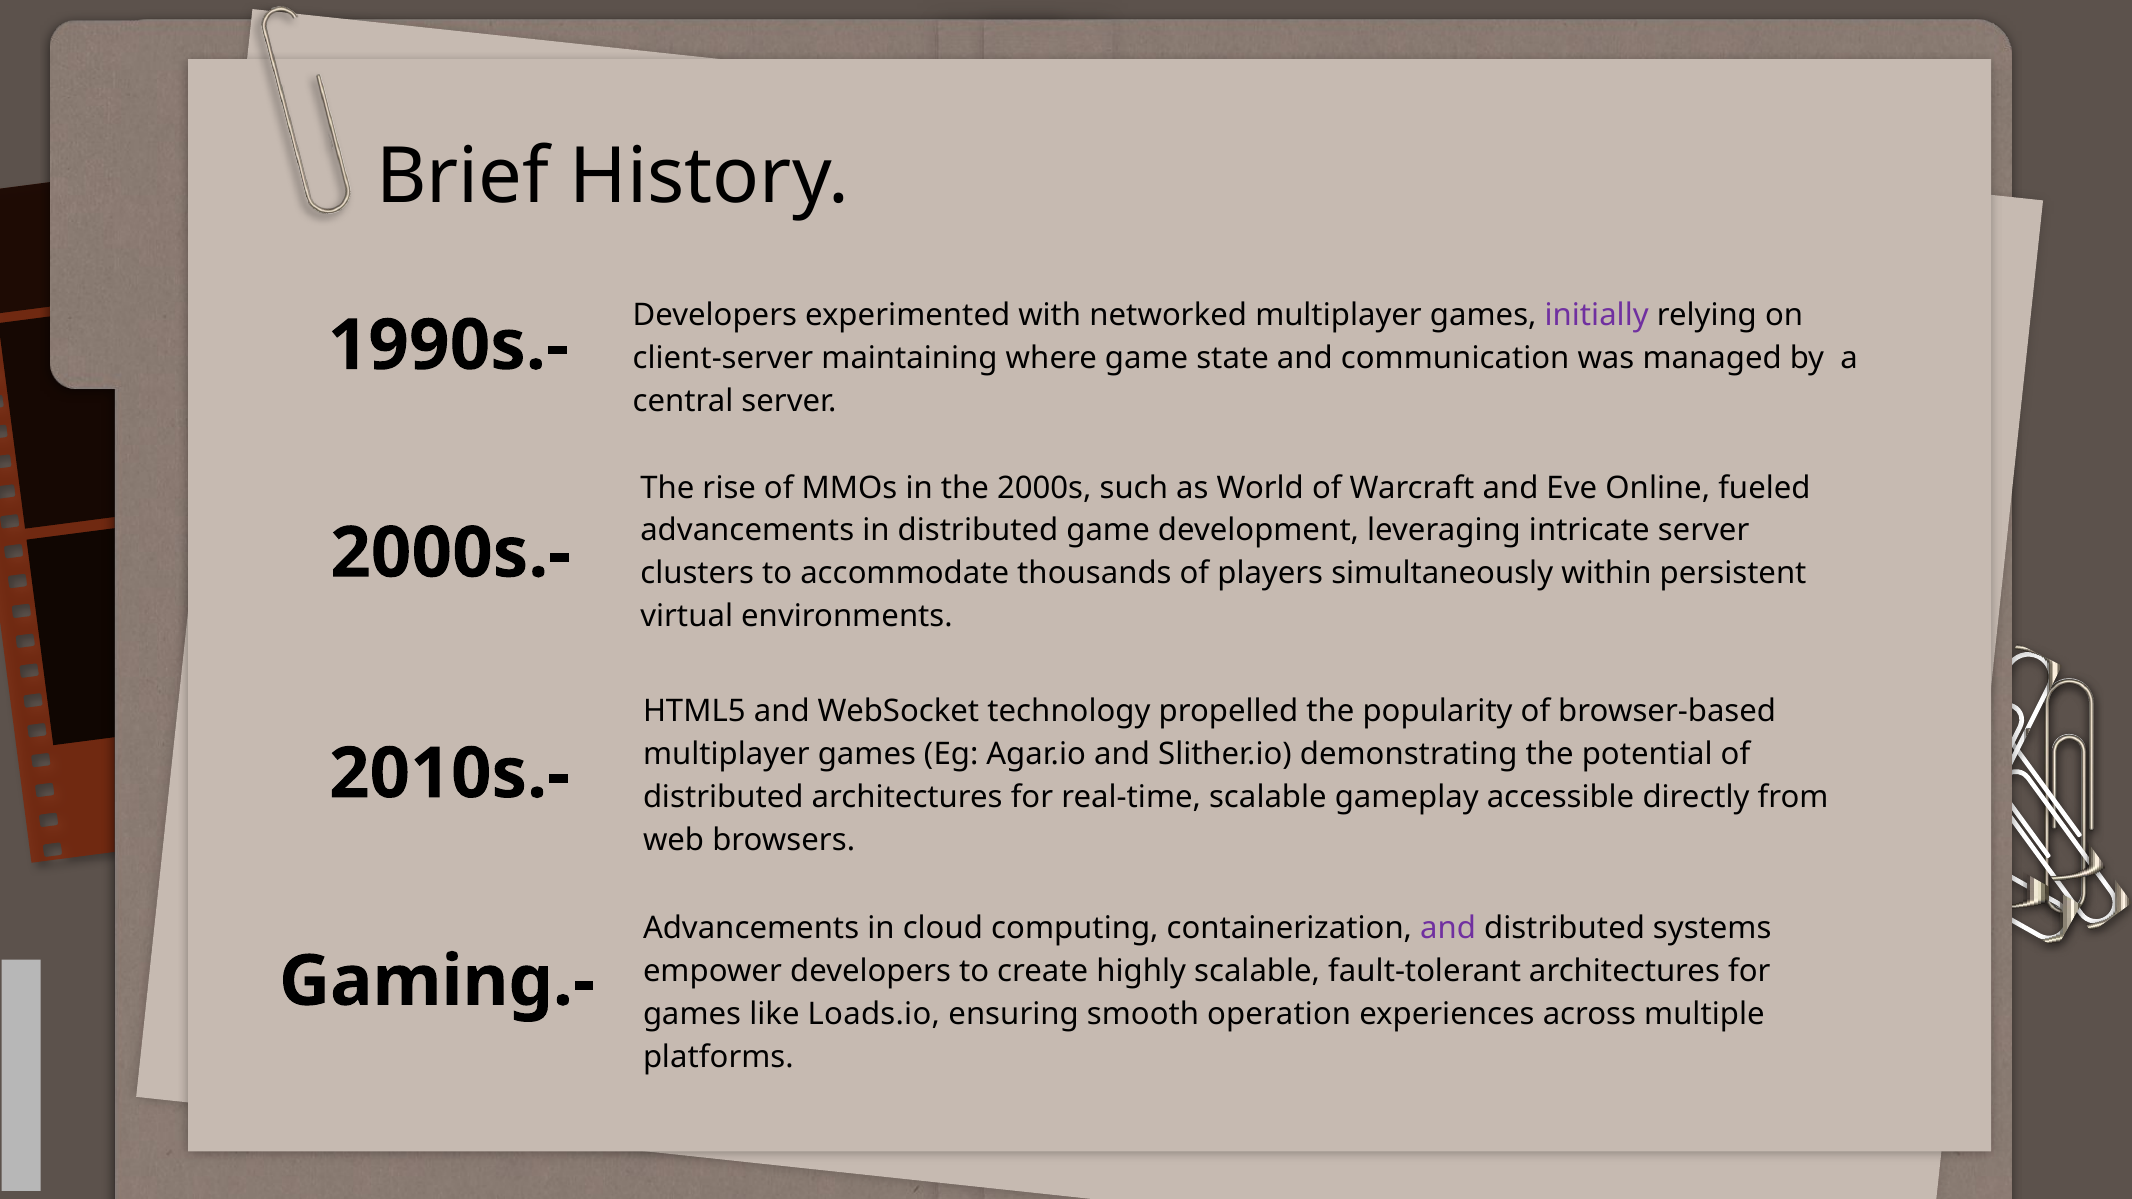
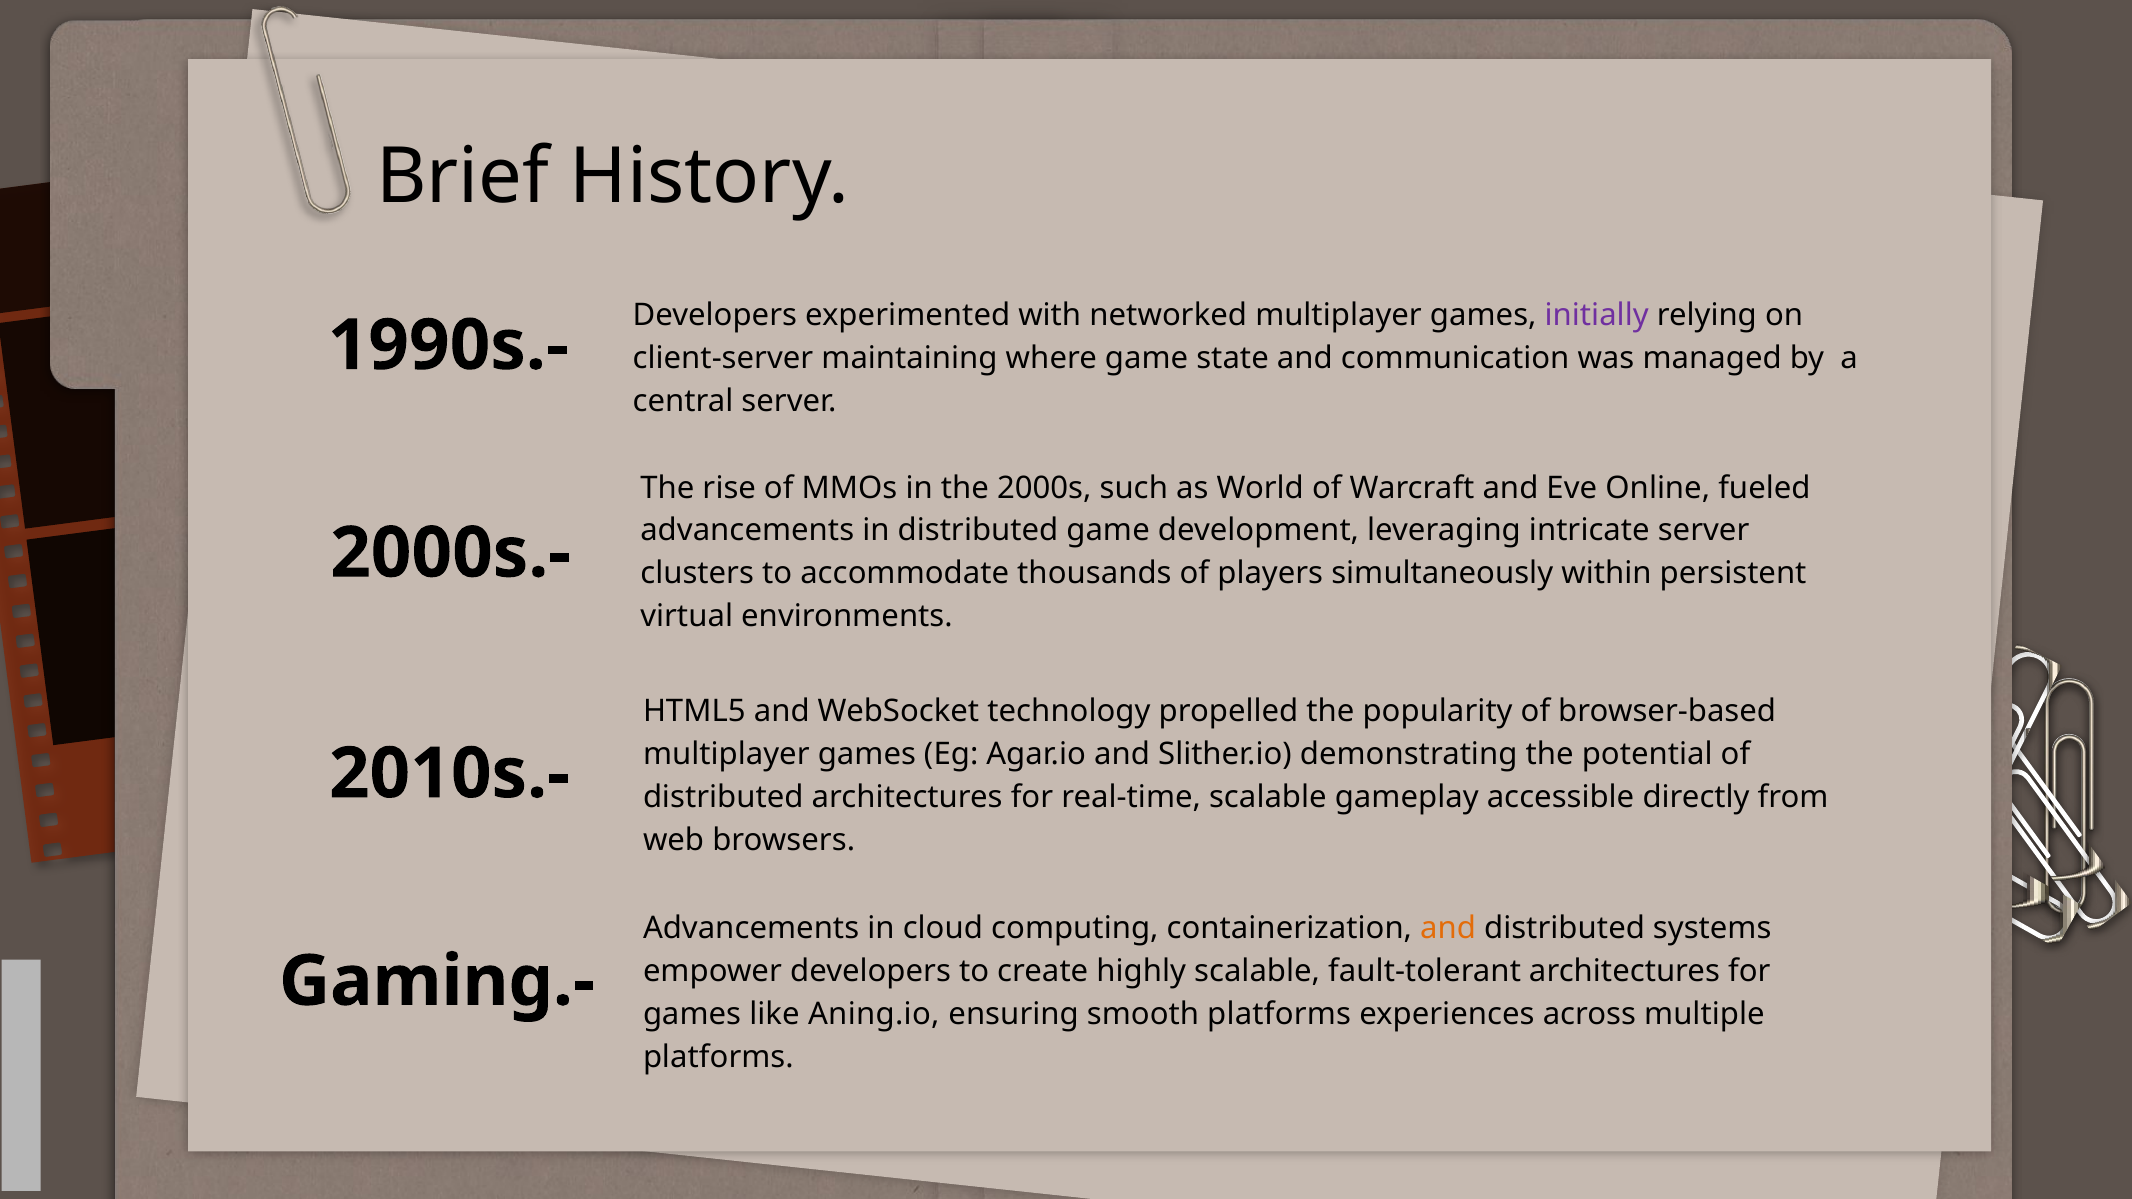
and colour: purple -> orange (1448, 928)
Loads.io: Loads.io -> Aning.io (874, 1014)
smooth operation: operation -> platforms (1279, 1014)
